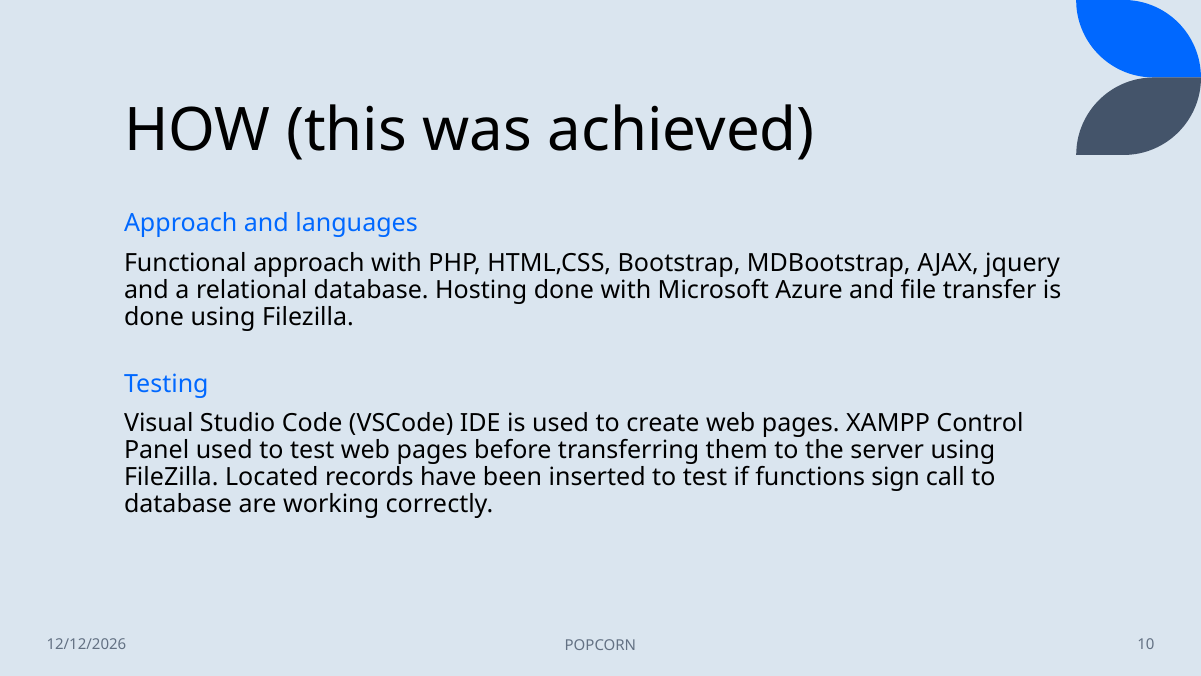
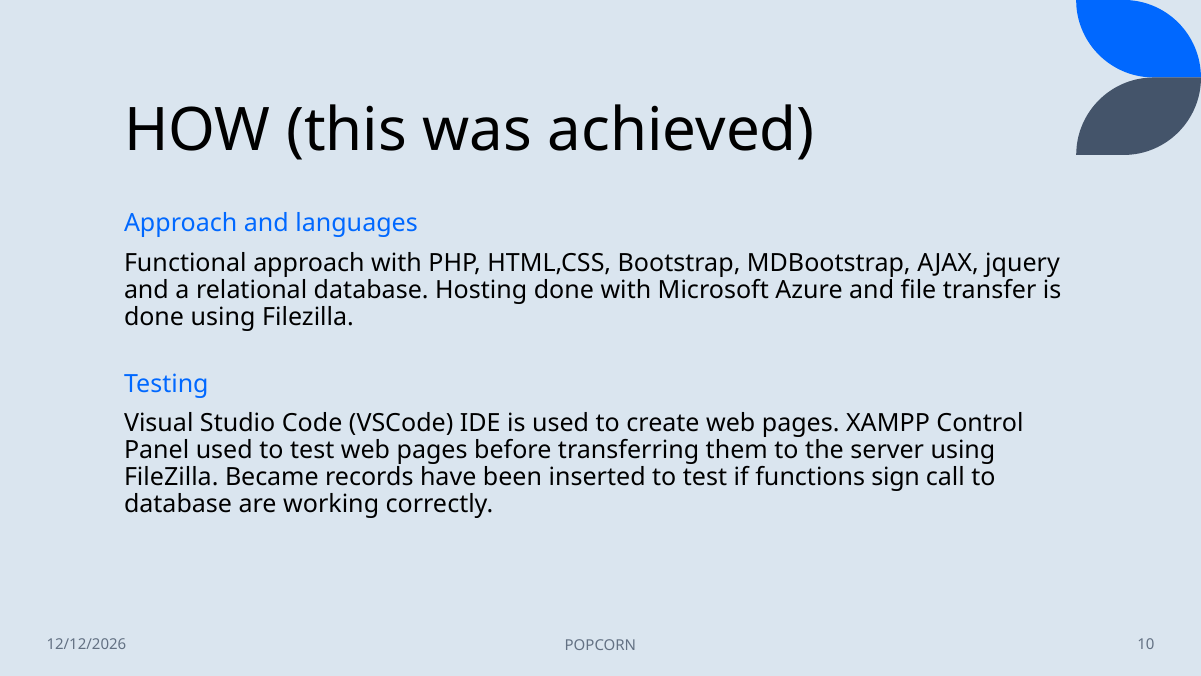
Located: Located -> Became (272, 477)
